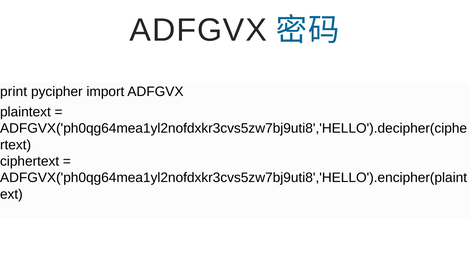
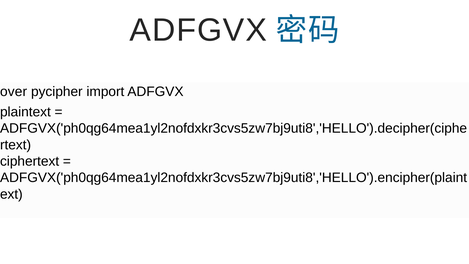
print: print -> over (14, 91)
